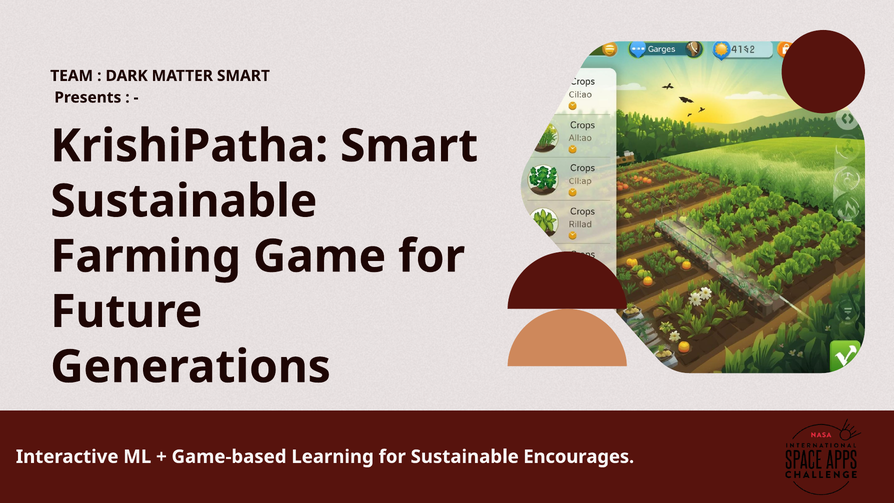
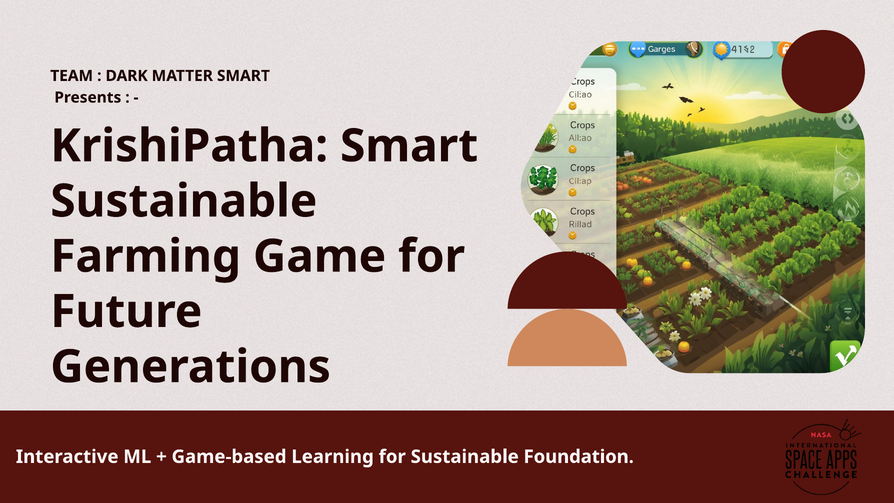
Encourages: Encourages -> Foundation (579, 457)
